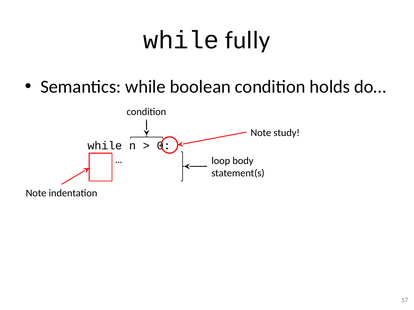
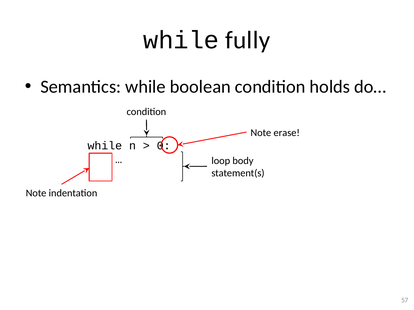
study: study -> erase (287, 133)
